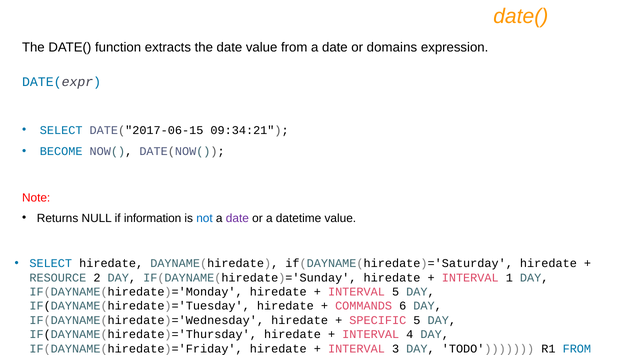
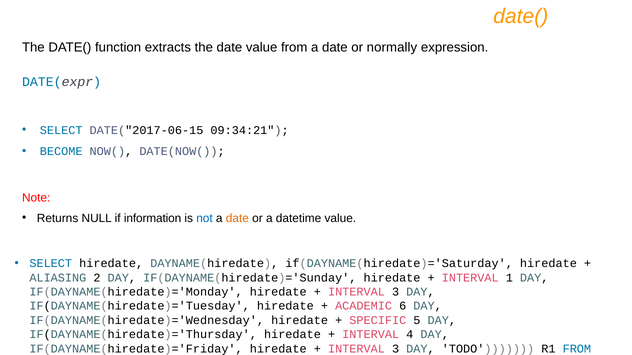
domains: domains -> normally (392, 48)
date colour: purple -> orange (237, 219)
RESOURCE: RESOURCE -> ALIASING (58, 278)
5: 5 -> 3 (396, 292)
COMMANDS: COMMANDS -> ACADEMIC (364, 307)
